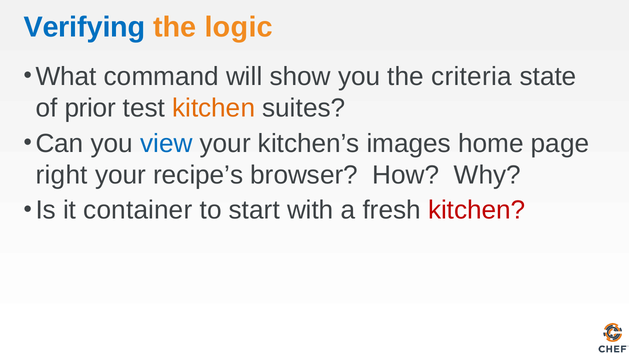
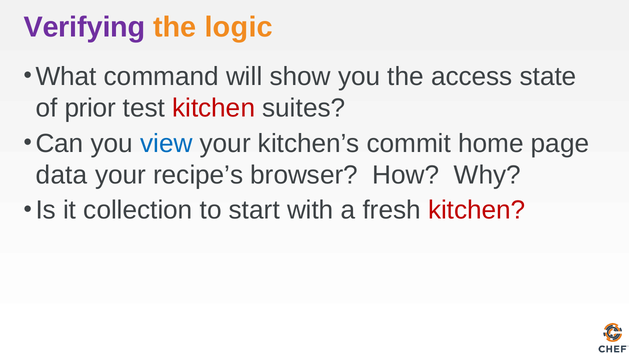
Verifying colour: blue -> purple (84, 27)
criteria: criteria -> access (472, 77)
kitchen colour: orange -> red (214, 108)
images: images -> commit (409, 143)
right: right -> data (62, 175)
container: container -> collection (138, 210)
